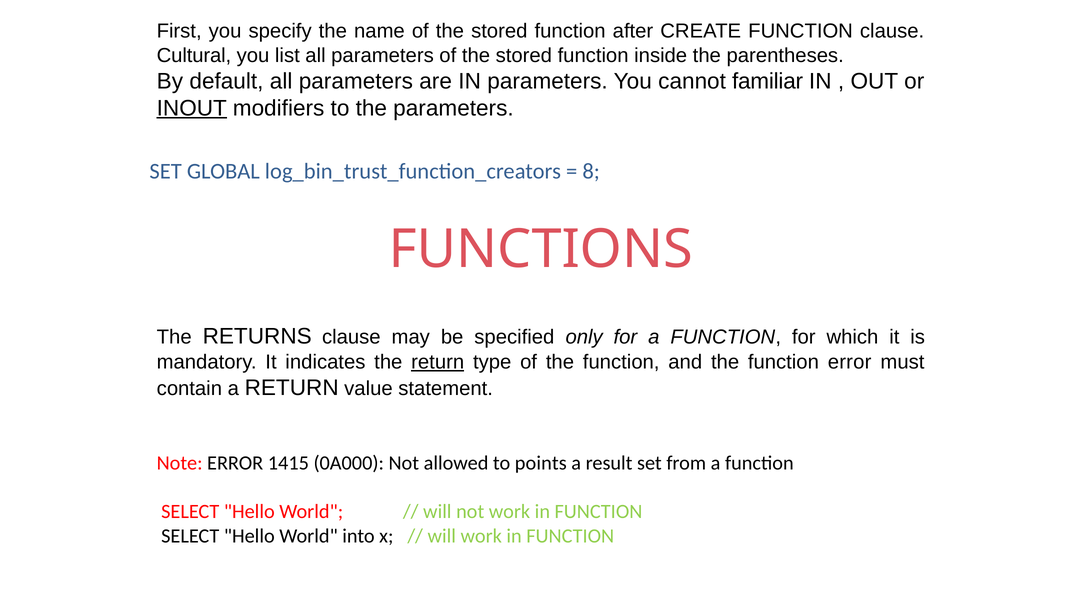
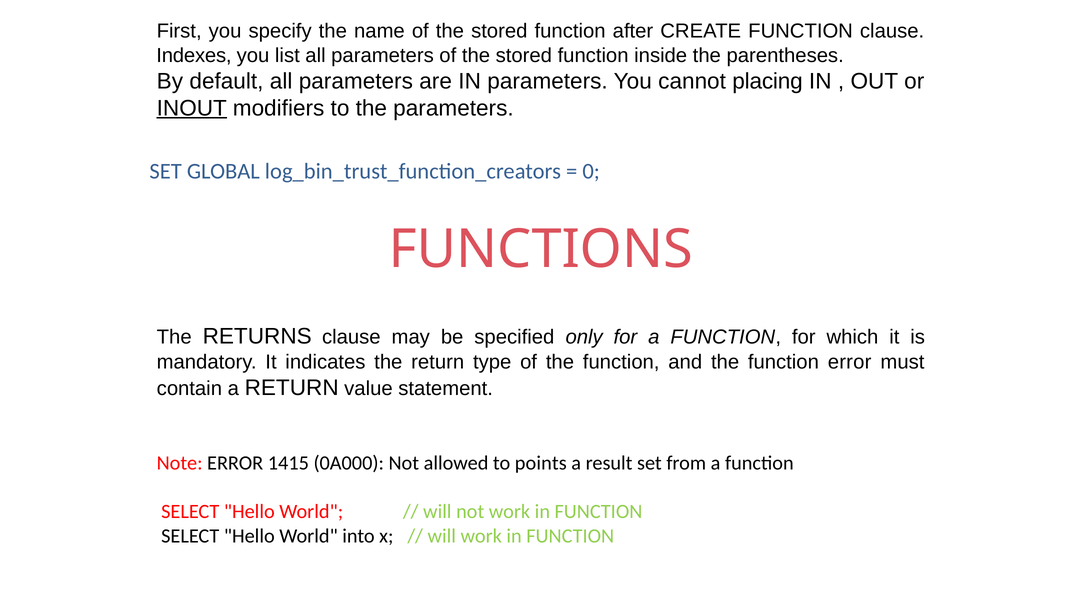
Cultural: Cultural -> Indexes (194, 55)
familiar: familiar -> placing (768, 81)
8: 8 -> 0 (591, 171)
return underline: present -> none (438, 362)
